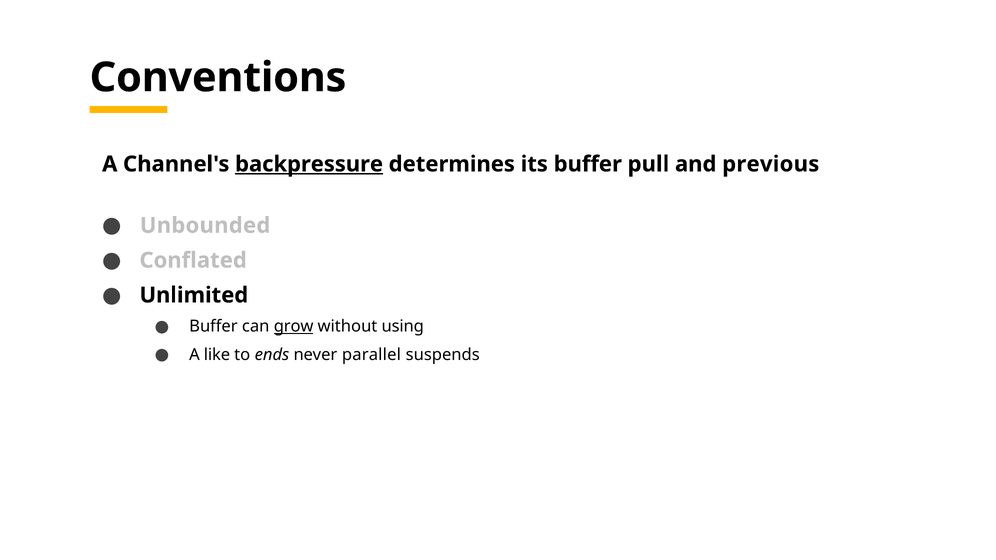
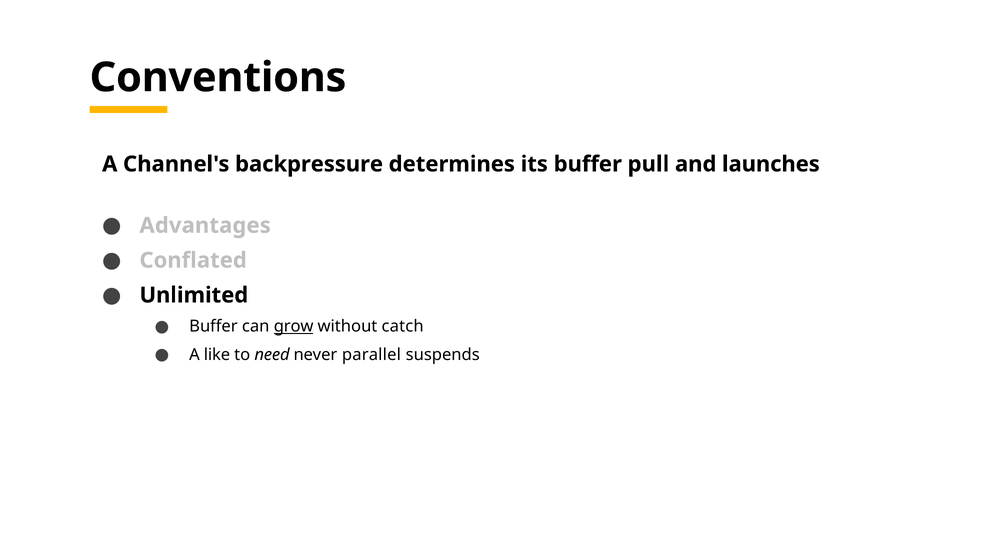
backpressure underline: present -> none (309, 164)
previous: previous -> launches (771, 164)
Unbounded: Unbounded -> Advantages (205, 226)
using: using -> catch (403, 327)
ends: ends -> need (272, 355)
